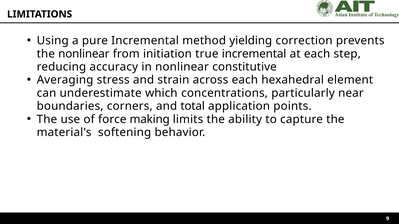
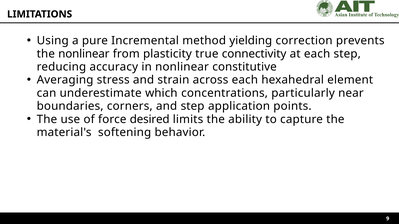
initiation: initiation -> plasticity (167, 54)
true incremental: incremental -> connectivity (254, 54)
and total: total -> step (193, 106)
making: making -> desired (150, 119)
